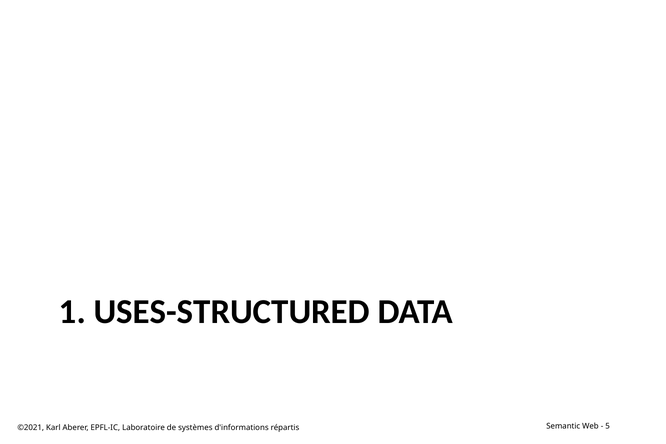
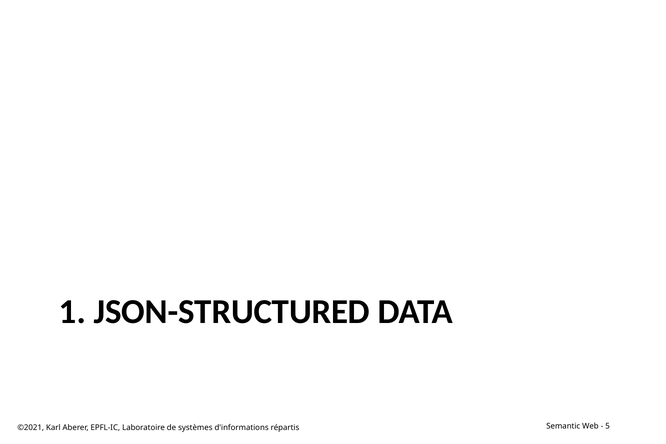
USES-STRUCTURED: USES-STRUCTURED -> JSON-STRUCTURED (232, 312)
